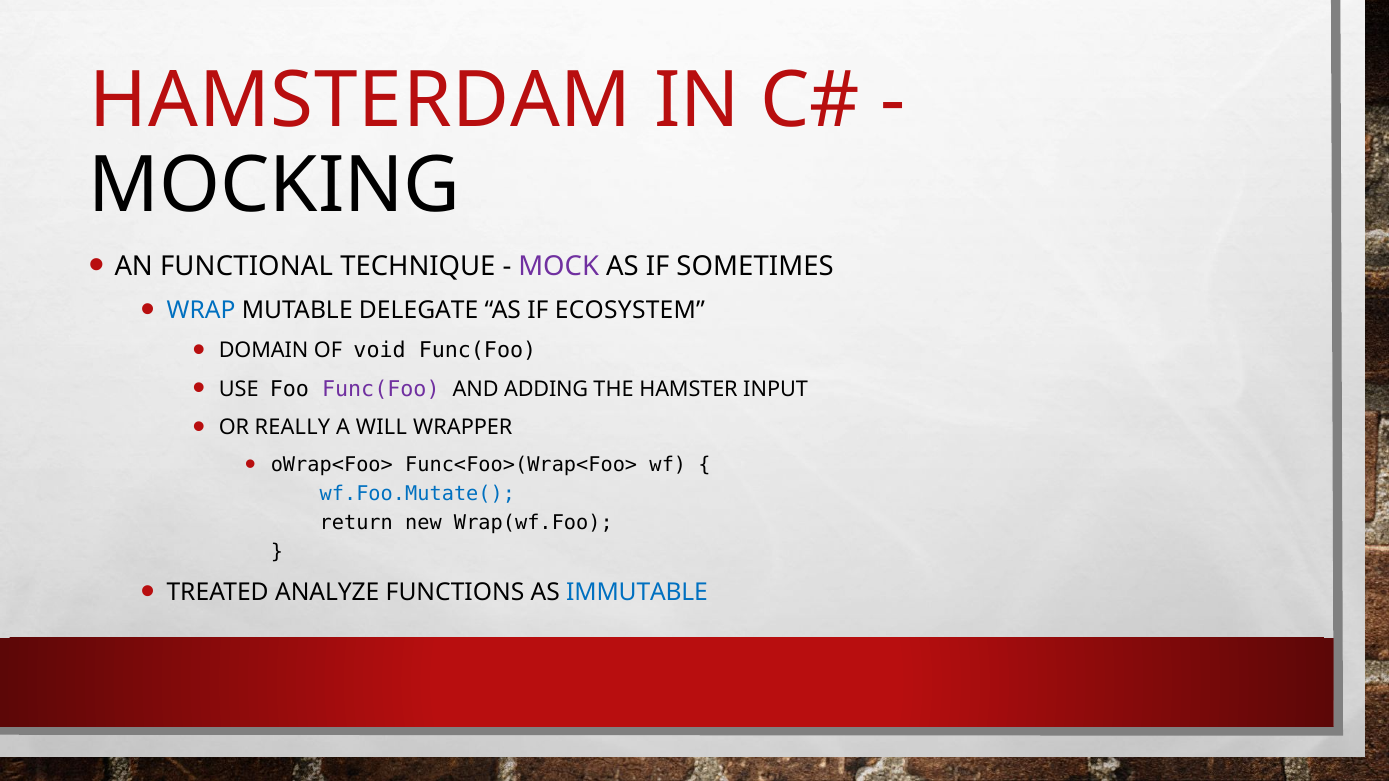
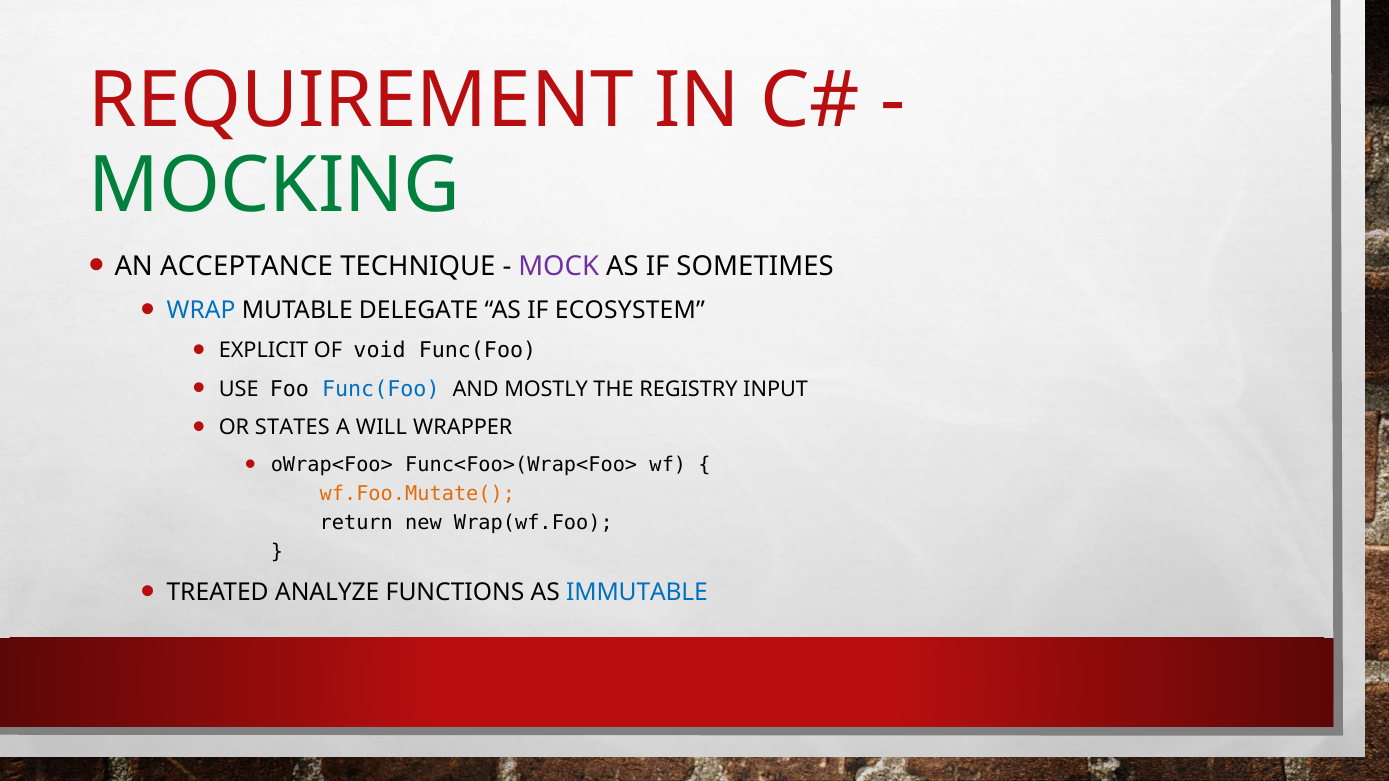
HAMSTERDAM: HAMSTERDAM -> REQUIREMENT (361, 101)
MOCKING colour: black -> green (275, 185)
FUNCTIONAL: FUNCTIONAL -> ACCEPTANCE (246, 267)
DOMAIN: DOMAIN -> EXPLICIT (263, 351)
Func(Foo colour: purple -> blue (381, 389)
ADDING: ADDING -> MOSTLY (546, 389)
HAMSTER: HAMSTER -> REGISTRY (688, 389)
REALLY: REALLY -> STATES (292, 428)
wf.Foo.Mutate( colour: blue -> orange (417, 494)
